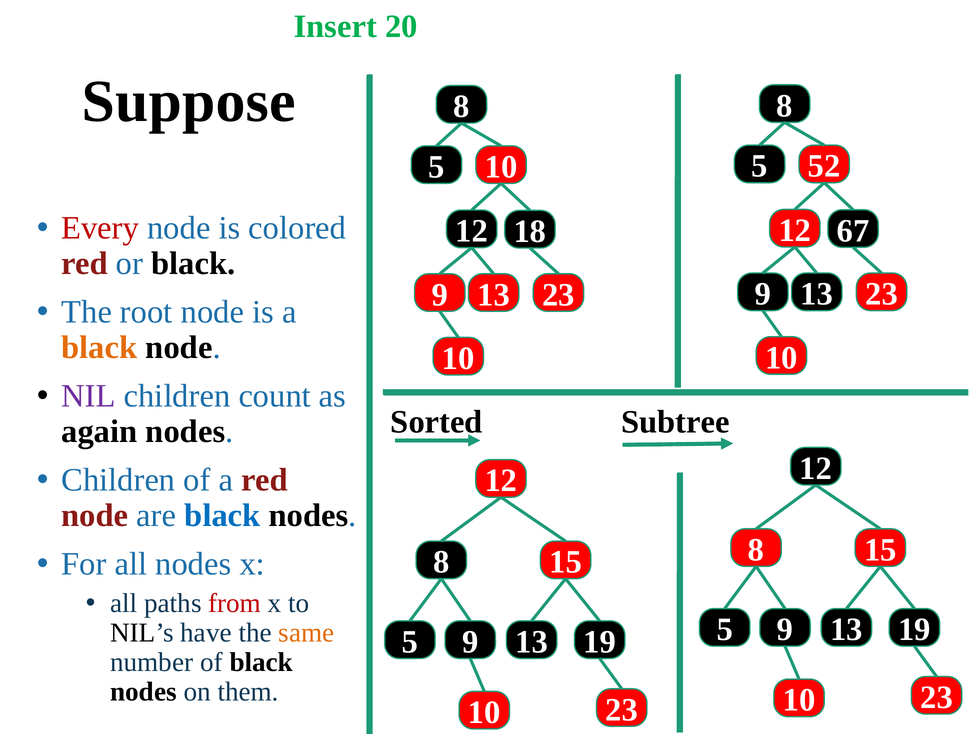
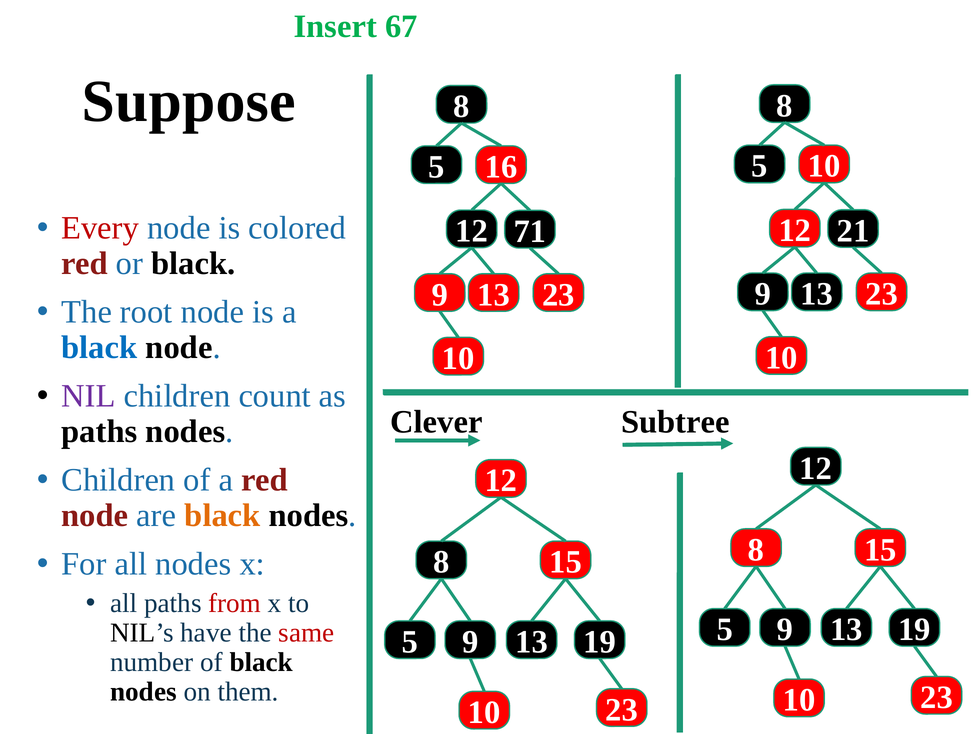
20: 20 -> 67 (401, 26)
5 52: 52 -> 10 (824, 166)
5 10: 10 -> 16 (501, 167)
67: 67 -> 21 (853, 231)
18: 18 -> 71 (530, 231)
black colour: orange -> blue (99, 347)
Sorted: Sorted -> Clever (436, 422)
again: again -> paths (99, 431)
black colour: blue -> orange (222, 515)
same colour: orange -> red (306, 632)
